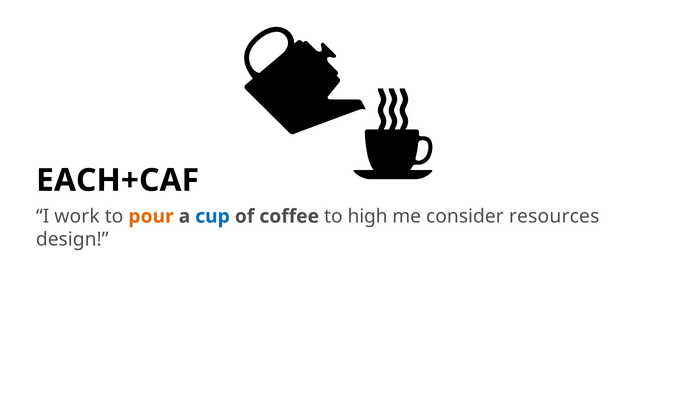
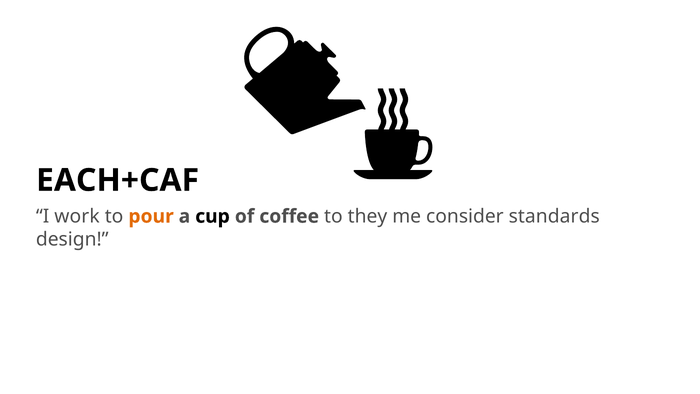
cup colour: blue -> black (213, 216)
high: high -> they (367, 216)
resources: resources -> standards (554, 216)
